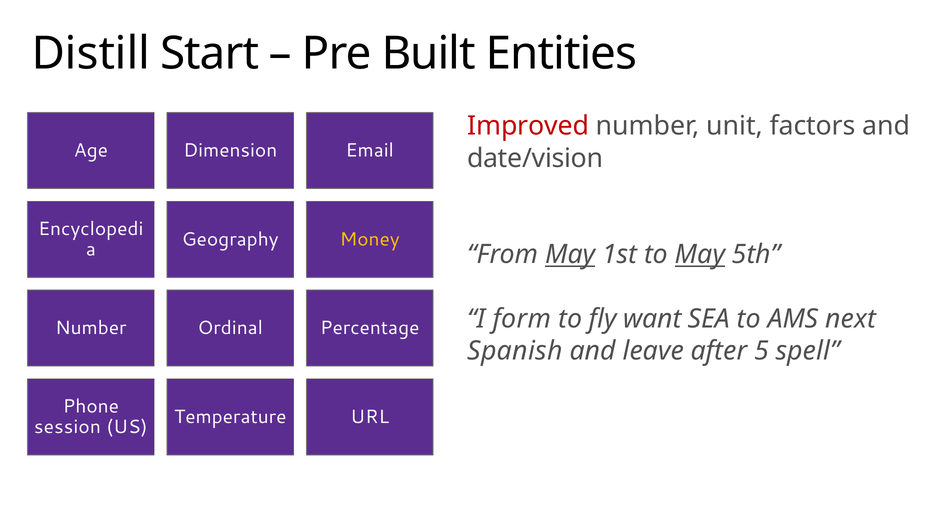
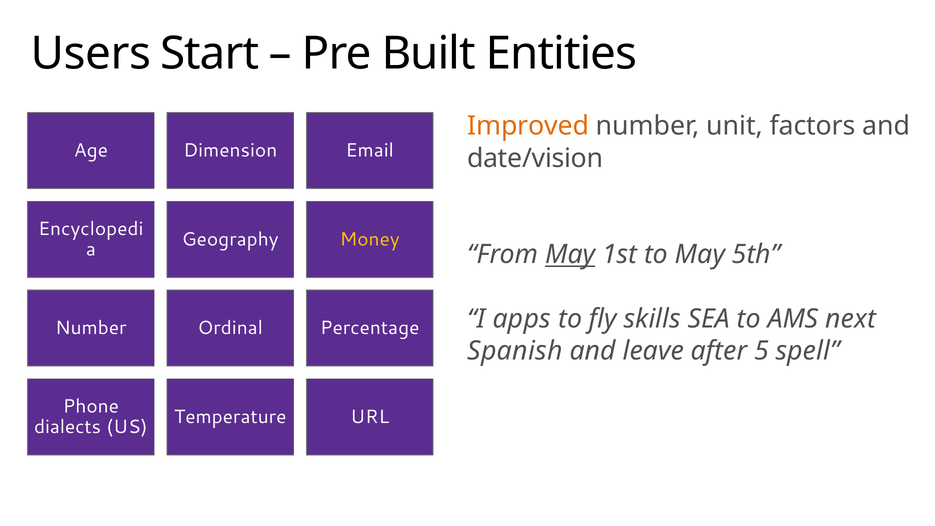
Distill: Distill -> Users (91, 54)
Improved colour: red -> orange (528, 126)
May underline: present -> none (700, 254)
form: form -> apps (522, 319)
want: want -> skills (652, 319)
session: session -> dialects (68, 427)
